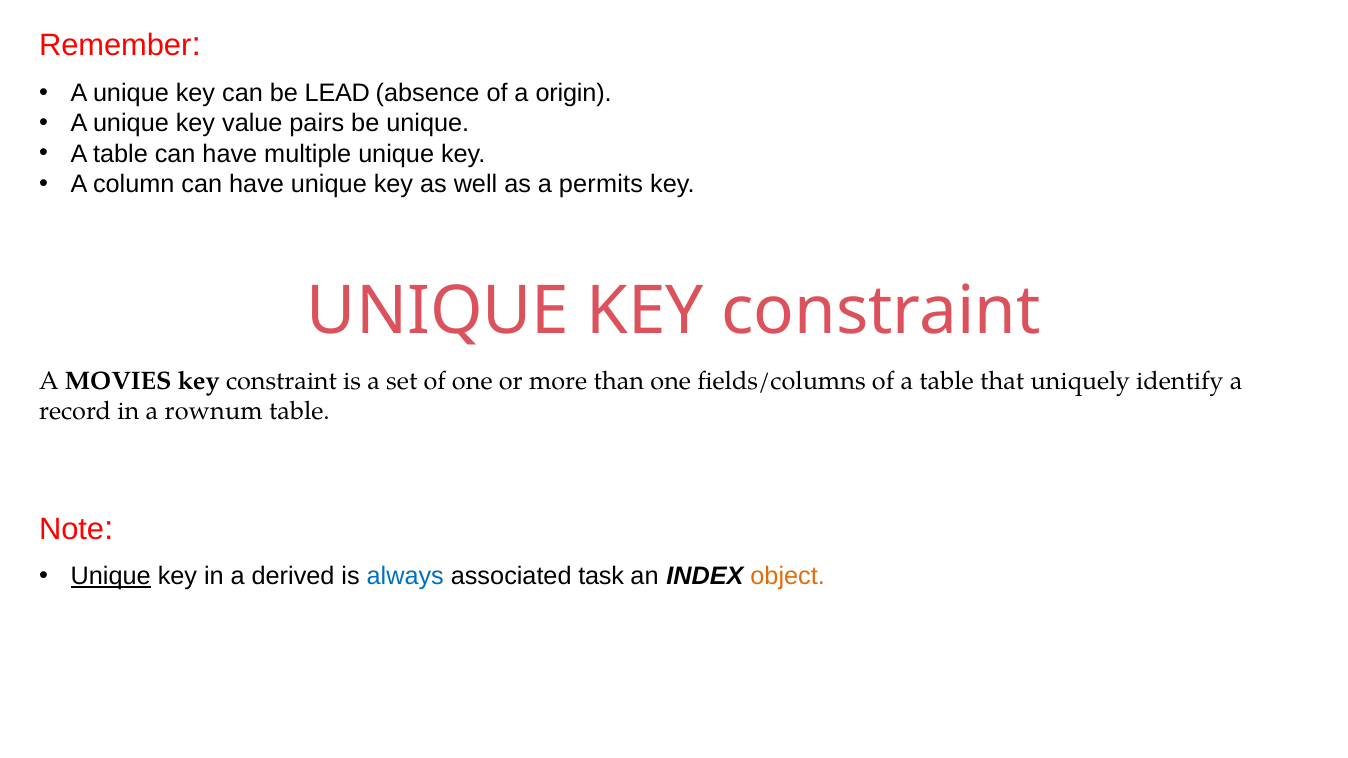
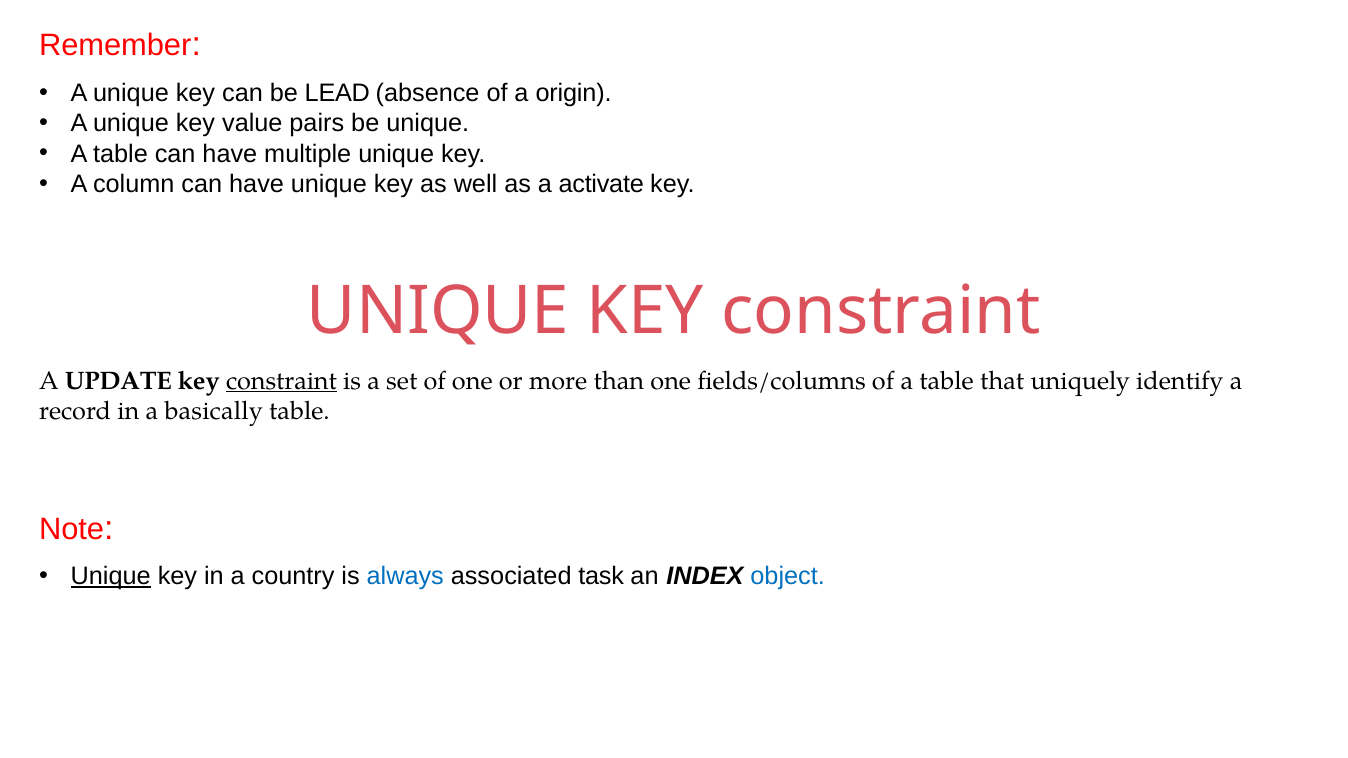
permits: permits -> activate (601, 184)
MOVIES: MOVIES -> UPDATE (118, 381)
constraint underline: none -> present (281, 381)
rownum: rownum -> basically (214, 411)
derived: derived -> country (293, 576)
object colour: orange -> blue (788, 576)
